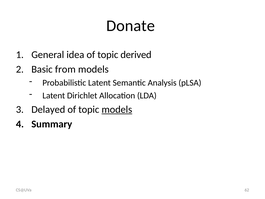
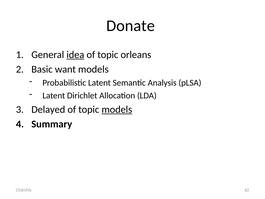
idea underline: none -> present (75, 55)
derived: derived -> orleans (136, 55)
from: from -> want (65, 69)
